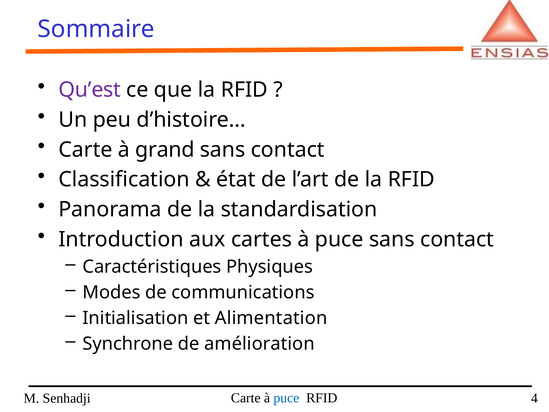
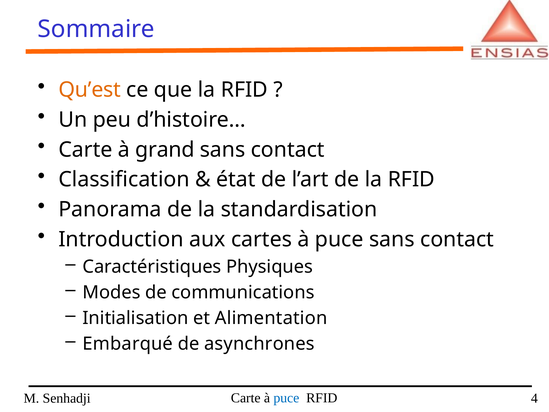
Qu’est colour: purple -> orange (90, 90)
Synchrone: Synchrone -> Embarqué (128, 343)
amélioration: amélioration -> asynchrones (259, 343)
